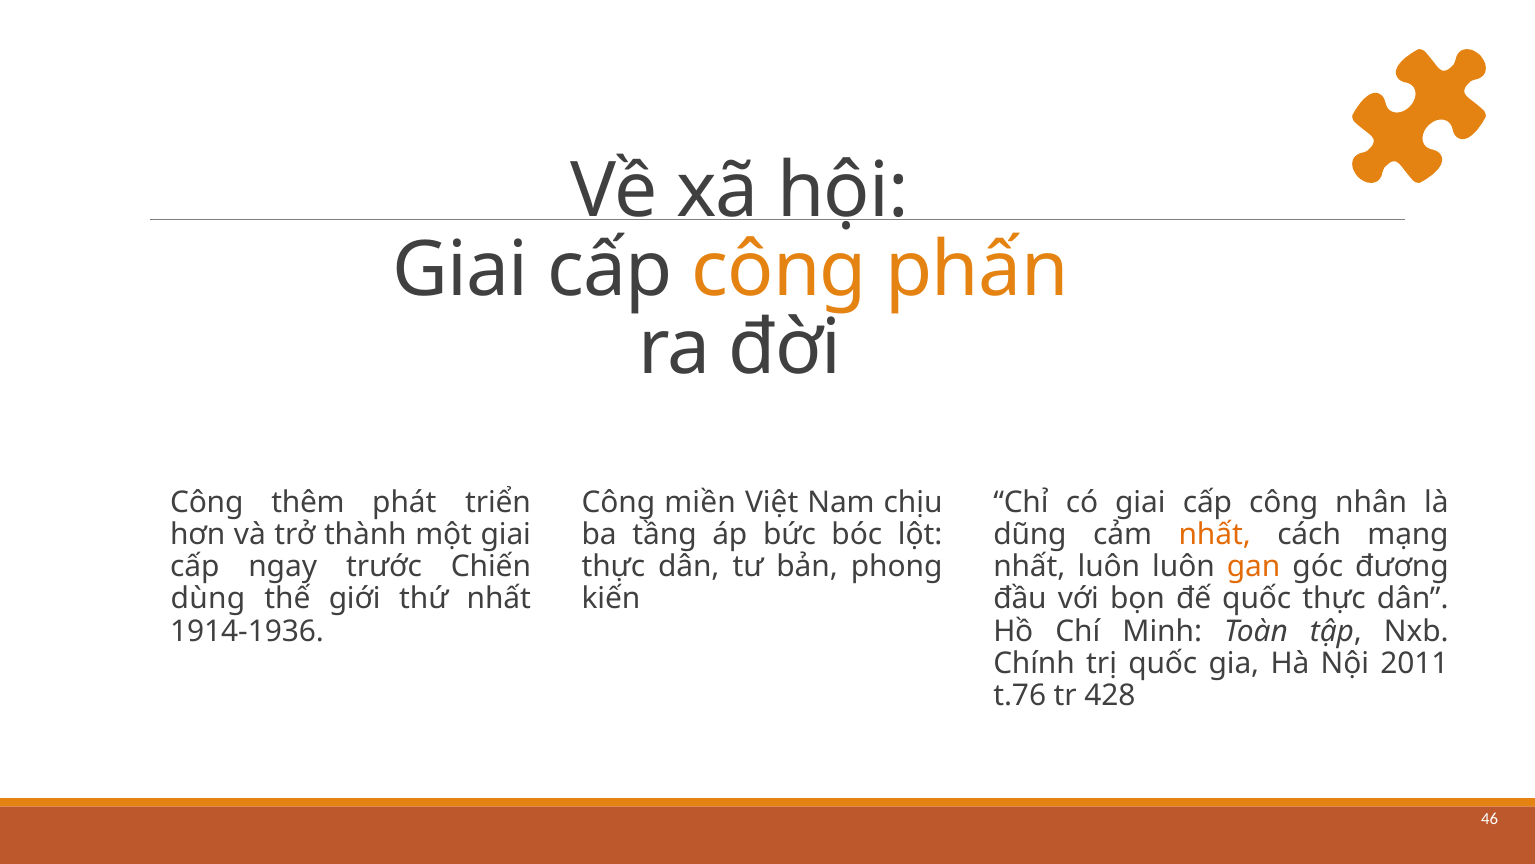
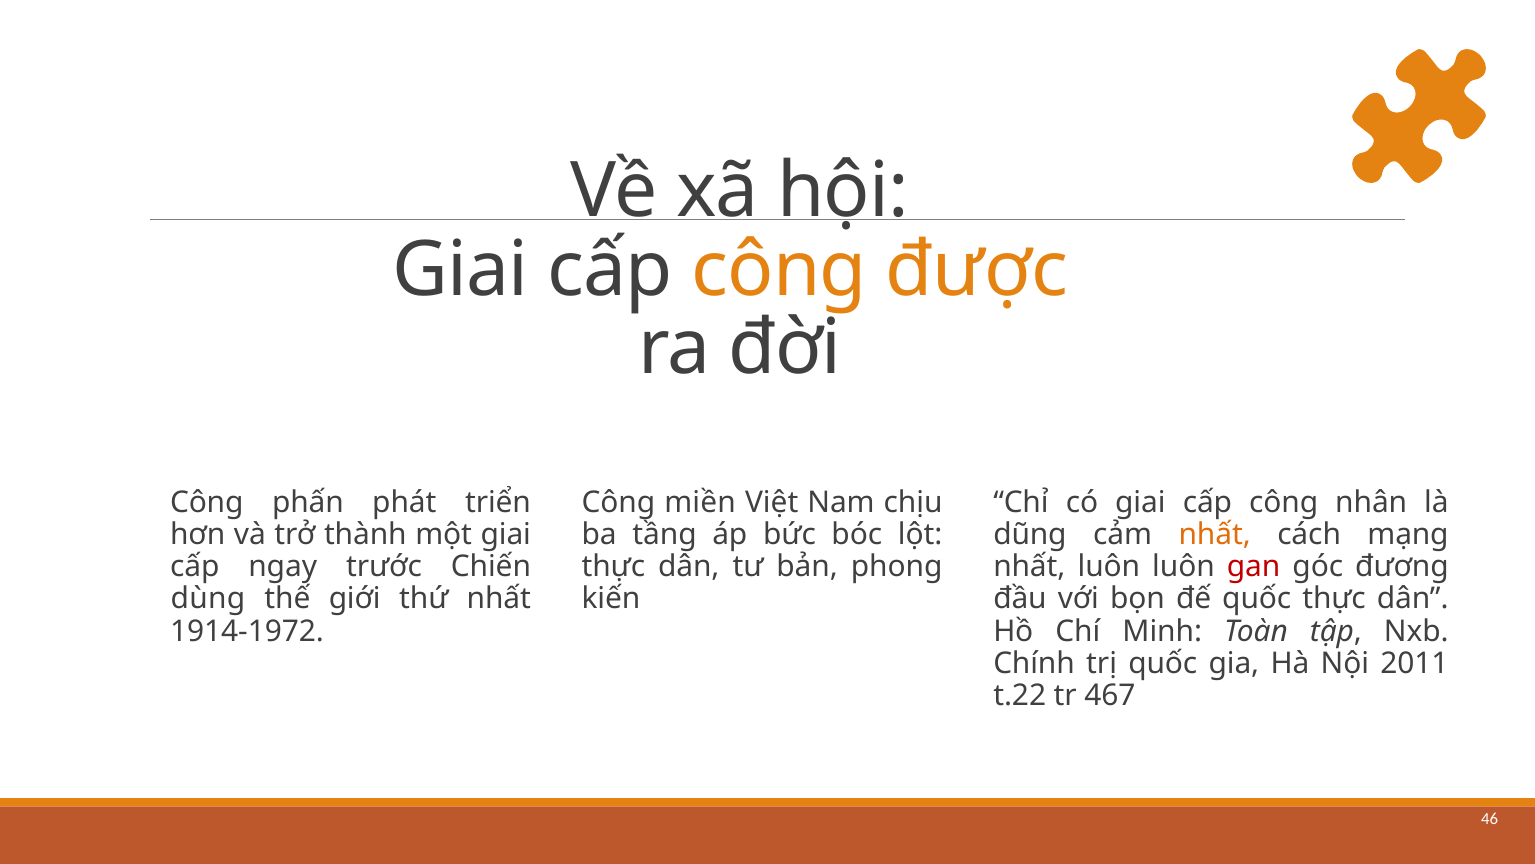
phấn: phấn -> được (977, 270)
thêm: thêm -> phấn (308, 502)
gan colour: orange -> red (1254, 566)
1914-1936: 1914-1936 -> 1914-1972 (247, 631)
t.76: t.76 -> t.22 (1020, 695)
428: 428 -> 467 (1110, 695)
